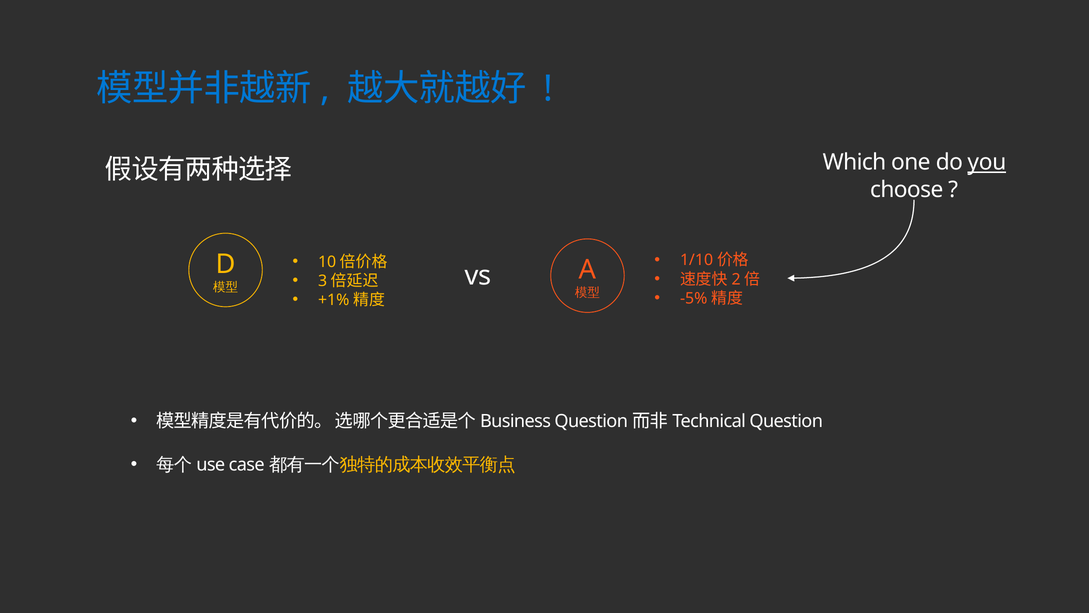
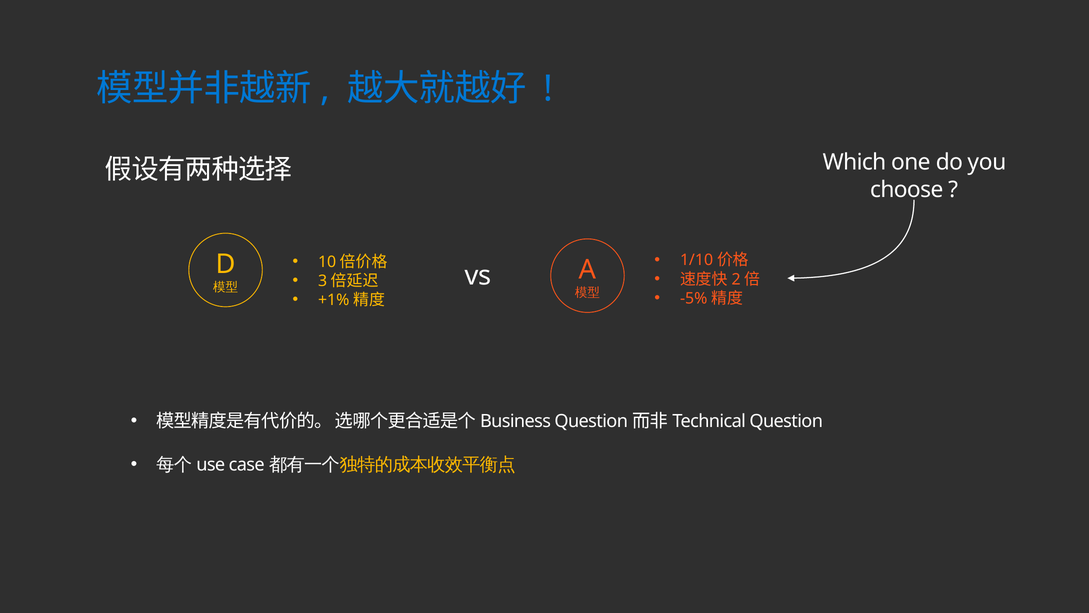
you underline: present -> none (987, 162)
